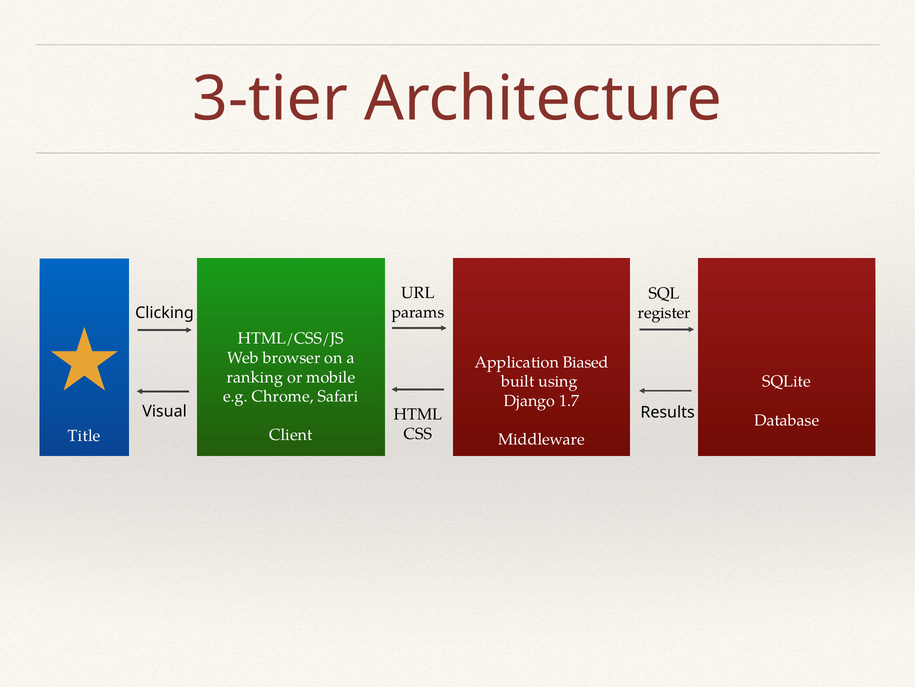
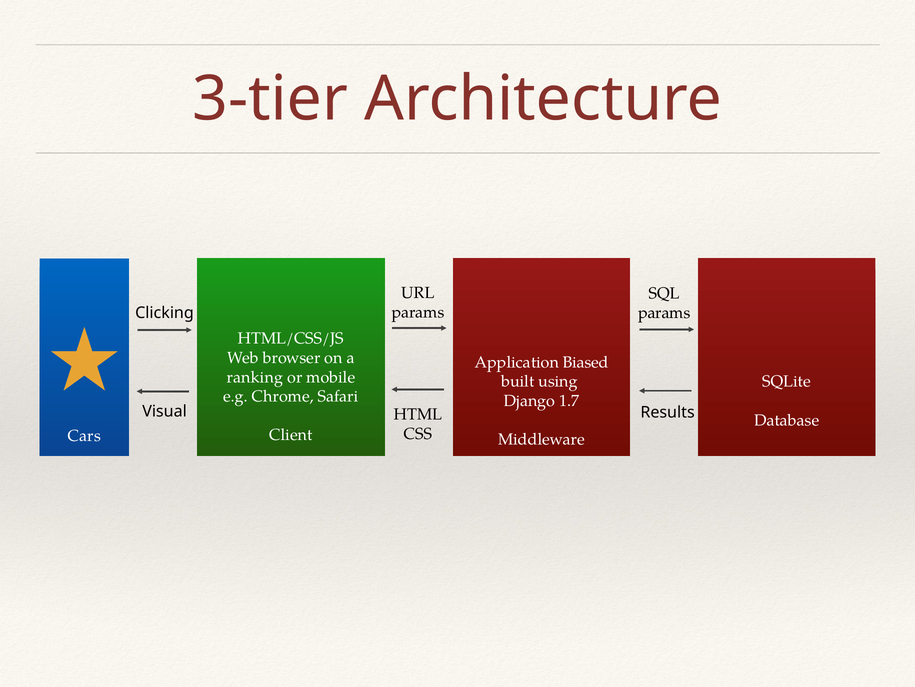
register: register -> params (664, 313)
Title: Title -> Cars (84, 436)
